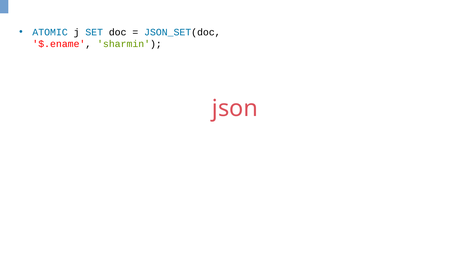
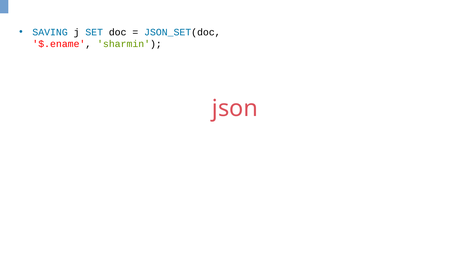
ATOMIC: ATOMIC -> SAVING (50, 32)
